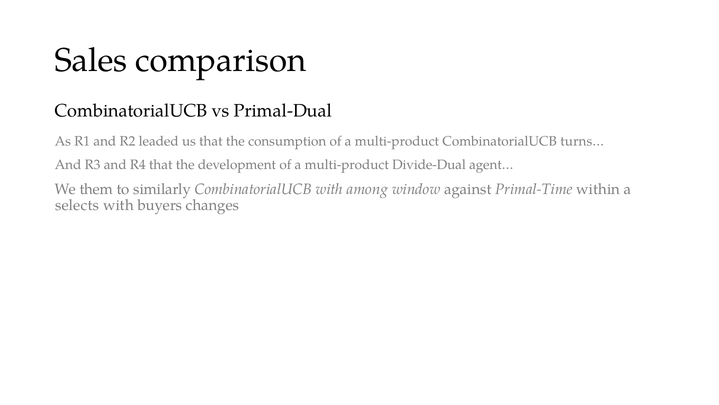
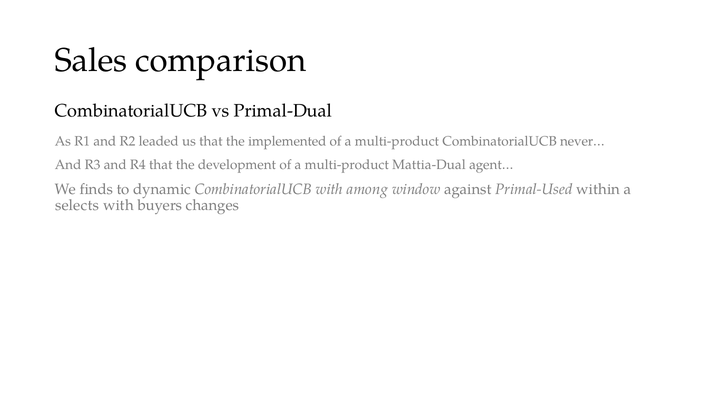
consumption: consumption -> implemented (287, 141)
turns…: turns… -> never… (582, 141)
Divide-Dual: Divide-Dual -> Mattia-Dual (429, 165)
them: them -> finds (96, 189)
similarly: similarly -> dynamic (162, 189)
Primal-Time: Primal-Time -> Primal-Used (534, 189)
